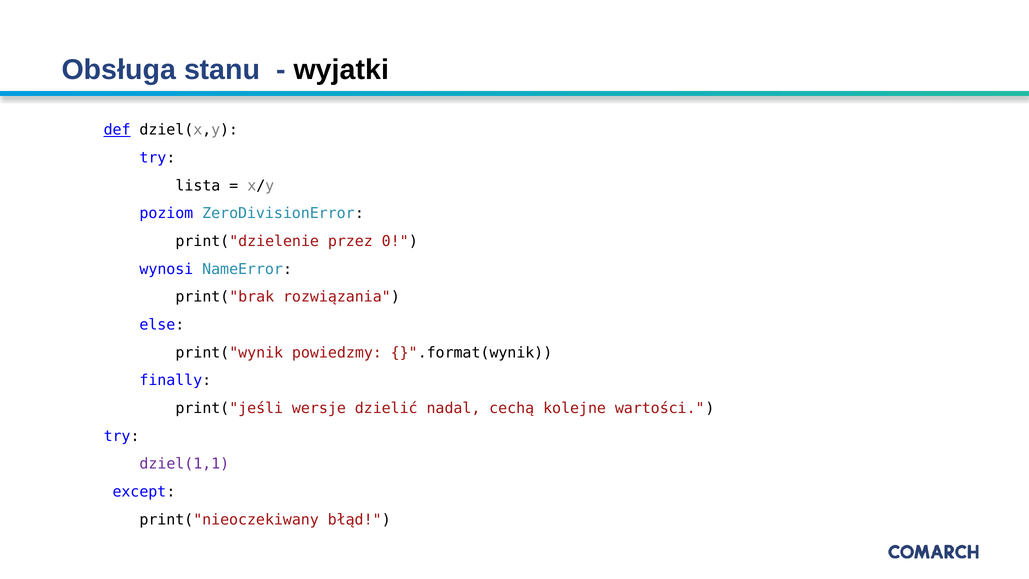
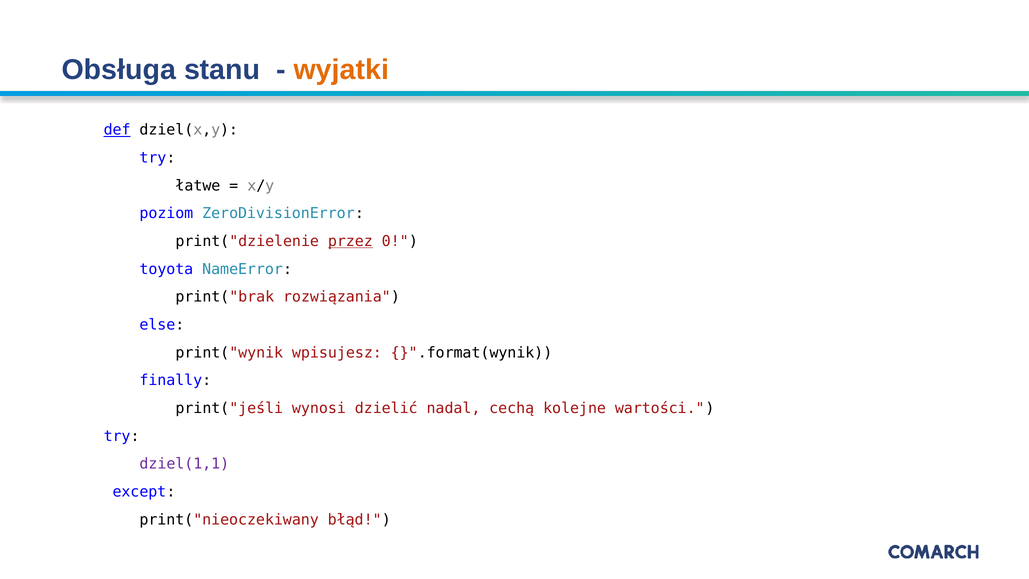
wyjatki colour: black -> orange (341, 70)
lista: lista -> łatwe (198, 186)
przez underline: none -> present (350, 241)
wynosi: wynosi -> toyota (166, 269)
powiedzmy: powiedzmy -> wpisujesz (337, 353)
wersje: wersje -> wynosi (319, 408)
